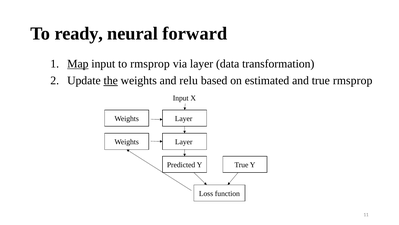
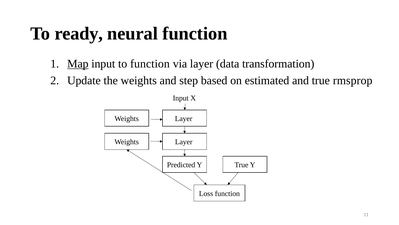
neural forward: forward -> function (195, 34)
to rmsprop: rmsprop -> function (150, 64)
the underline: present -> none (111, 80)
relu: relu -> step (189, 80)
